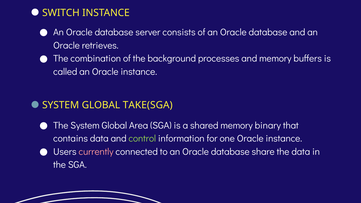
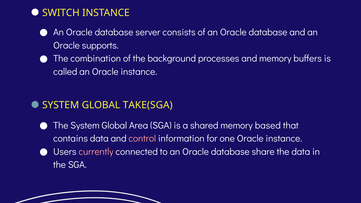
retrieves: retrieves -> supports (100, 45)
binary: binary -> based (268, 126)
control colour: light green -> pink (142, 139)
